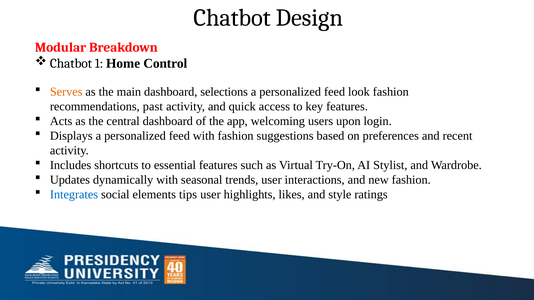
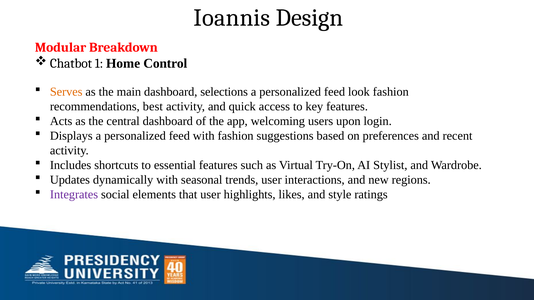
Chatbot: Chatbot -> Ioannis (232, 18)
past: past -> best (153, 107)
new fashion: fashion -> regions (411, 180)
Integrates colour: blue -> purple (74, 195)
tips: tips -> that (188, 195)
